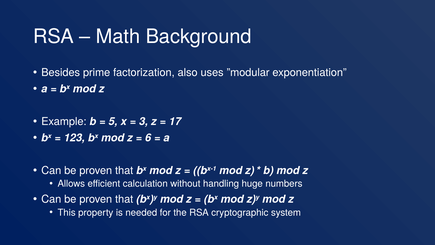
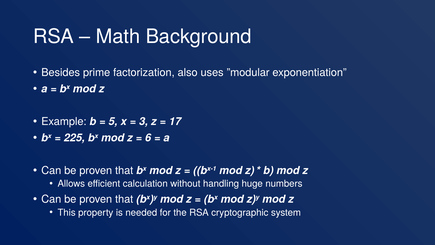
123: 123 -> 225 (74, 138)
